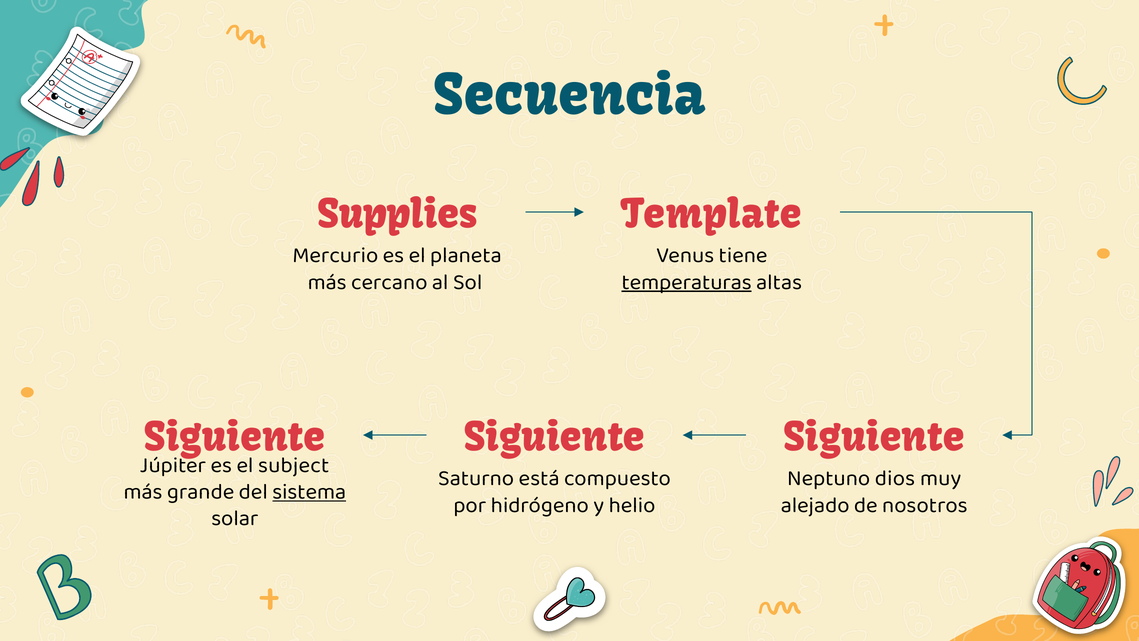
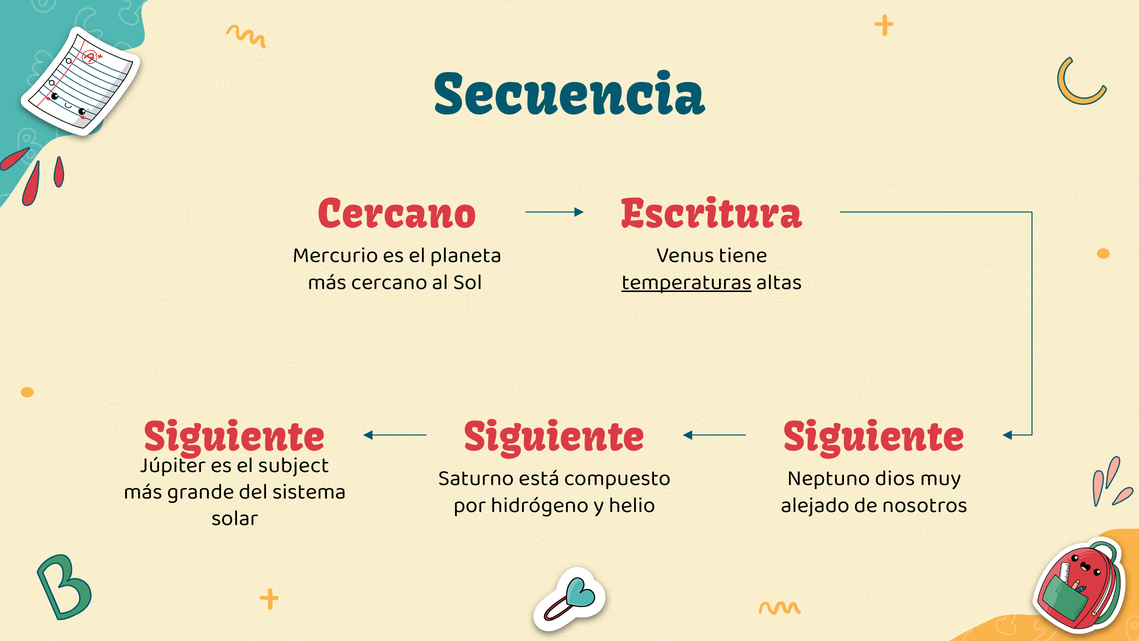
Supplies: Supplies -> Cercano (397, 215)
Template: Template -> Escritura (712, 215)
sistema underline: present -> none (309, 491)
